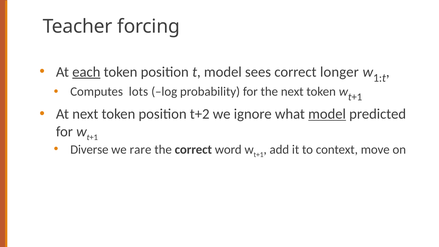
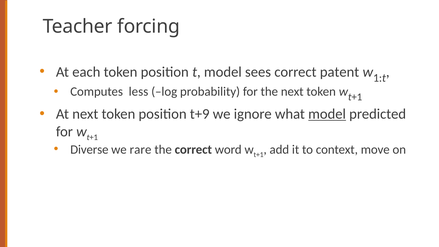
each underline: present -> none (86, 72)
longer: longer -> patent (340, 72)
lots: lots -> less (139, 92)
t+2: t+2 -> t+9 (200, 114)
